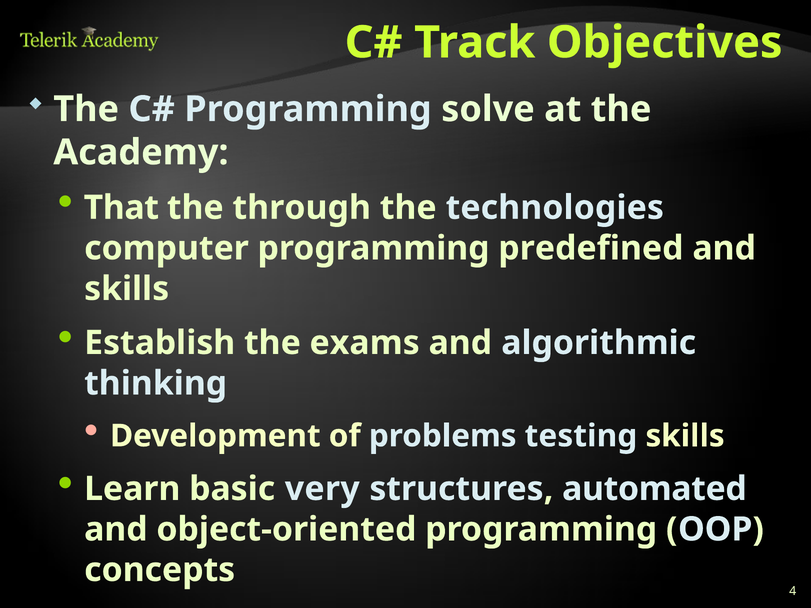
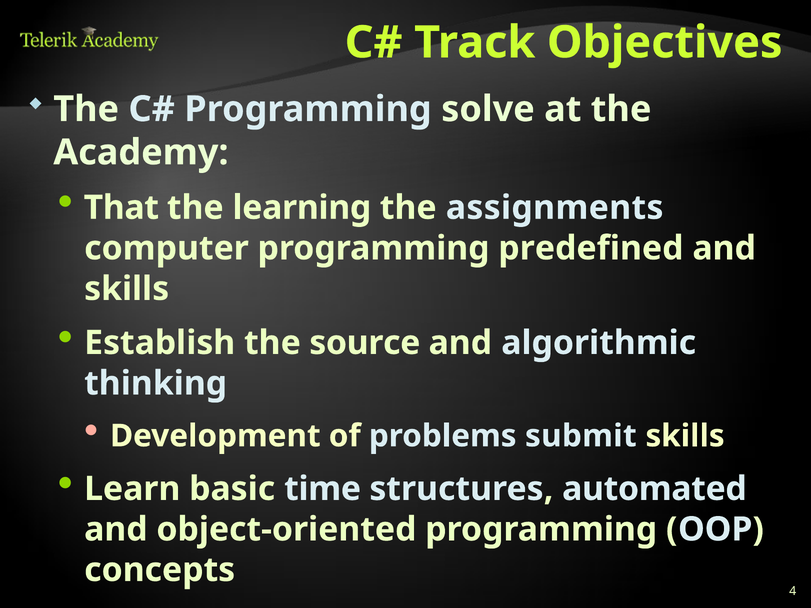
the through: through -> learning (302, 208)
the technologies: technologies -> assignments (555, 208)
exams: exams -> source (365, 343)
testing: testing -> submit (581, 436)
very: very -> time (323, 489)
